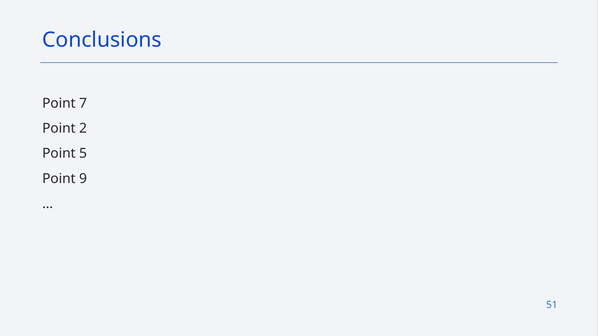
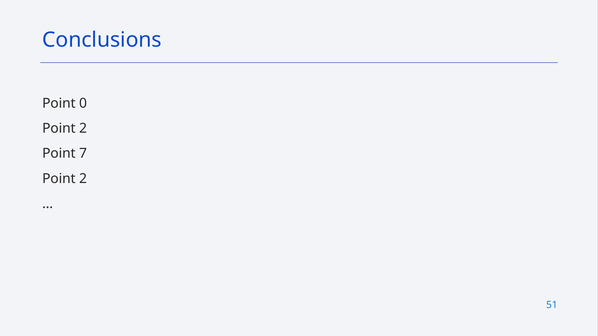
7: 7 -> 0 (83, 103)
5: 5 -> 7 (83, 154)
9: 9 -> 2 (83, 179)
